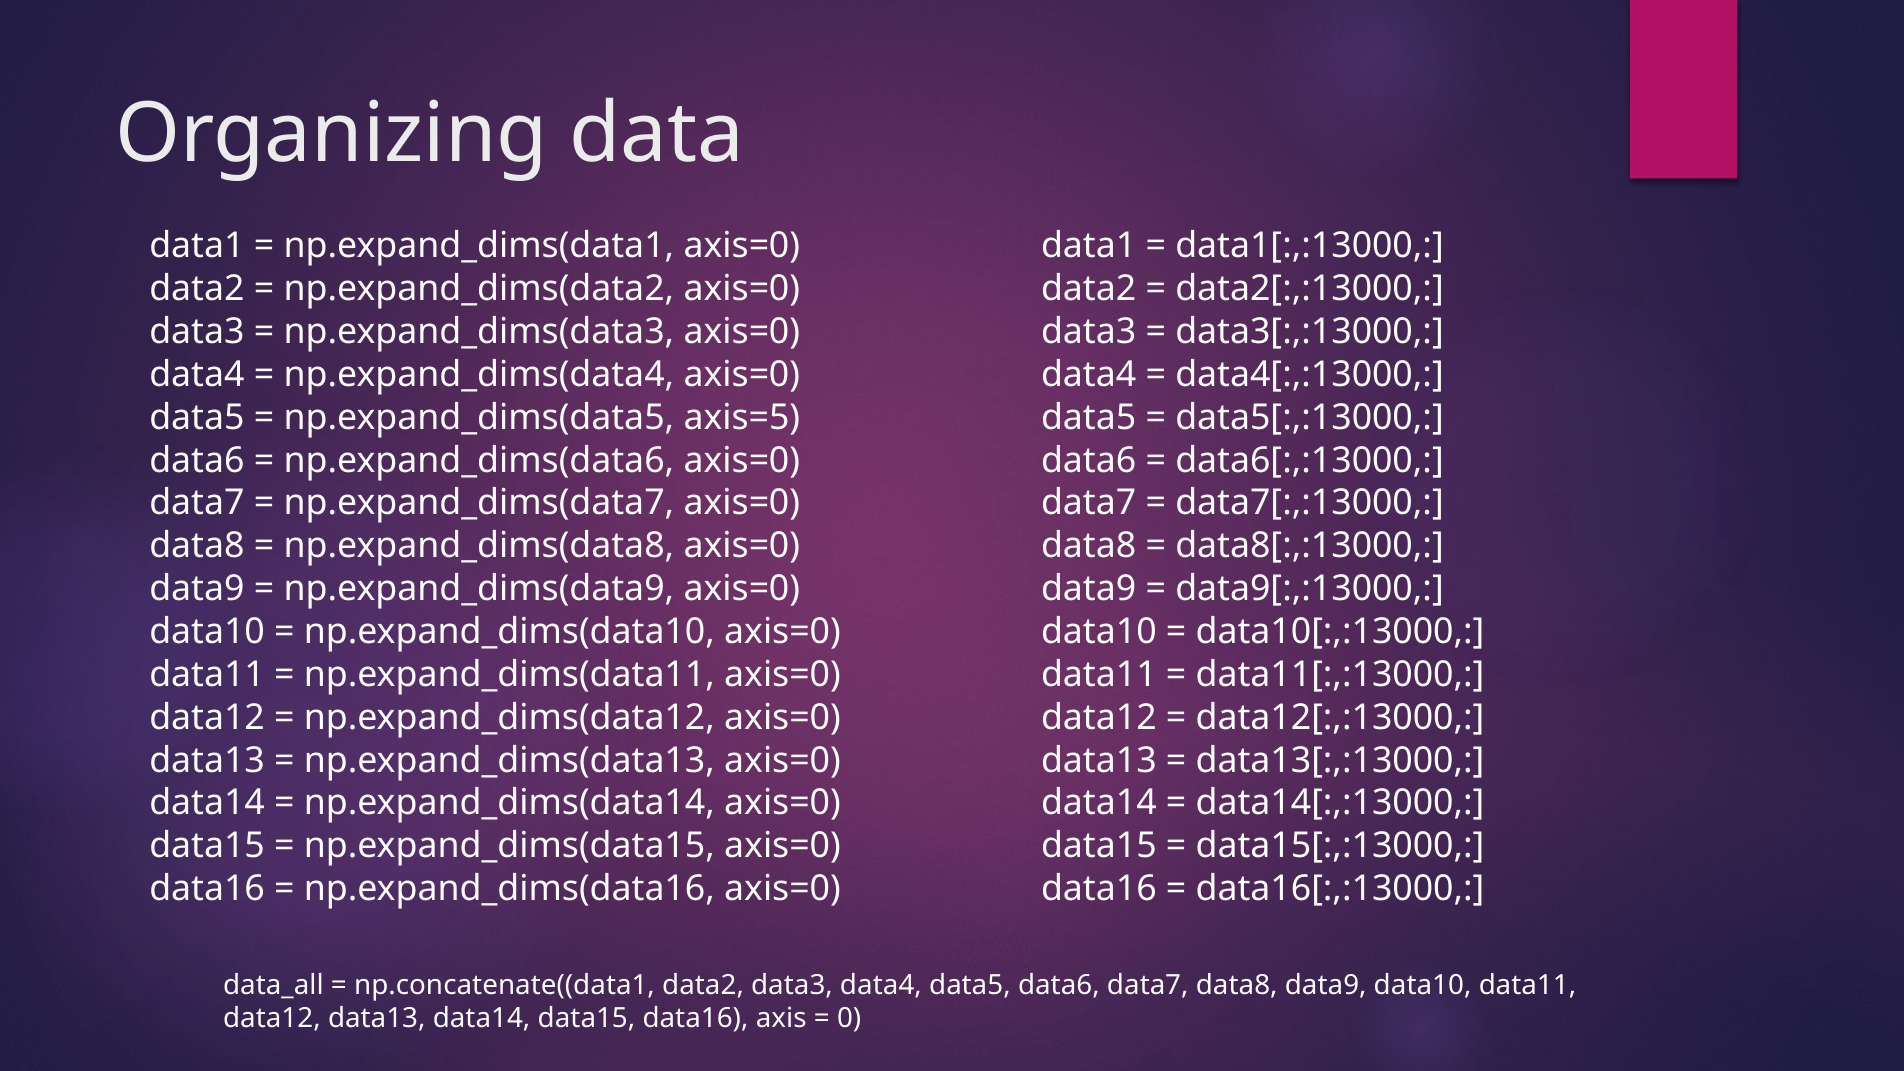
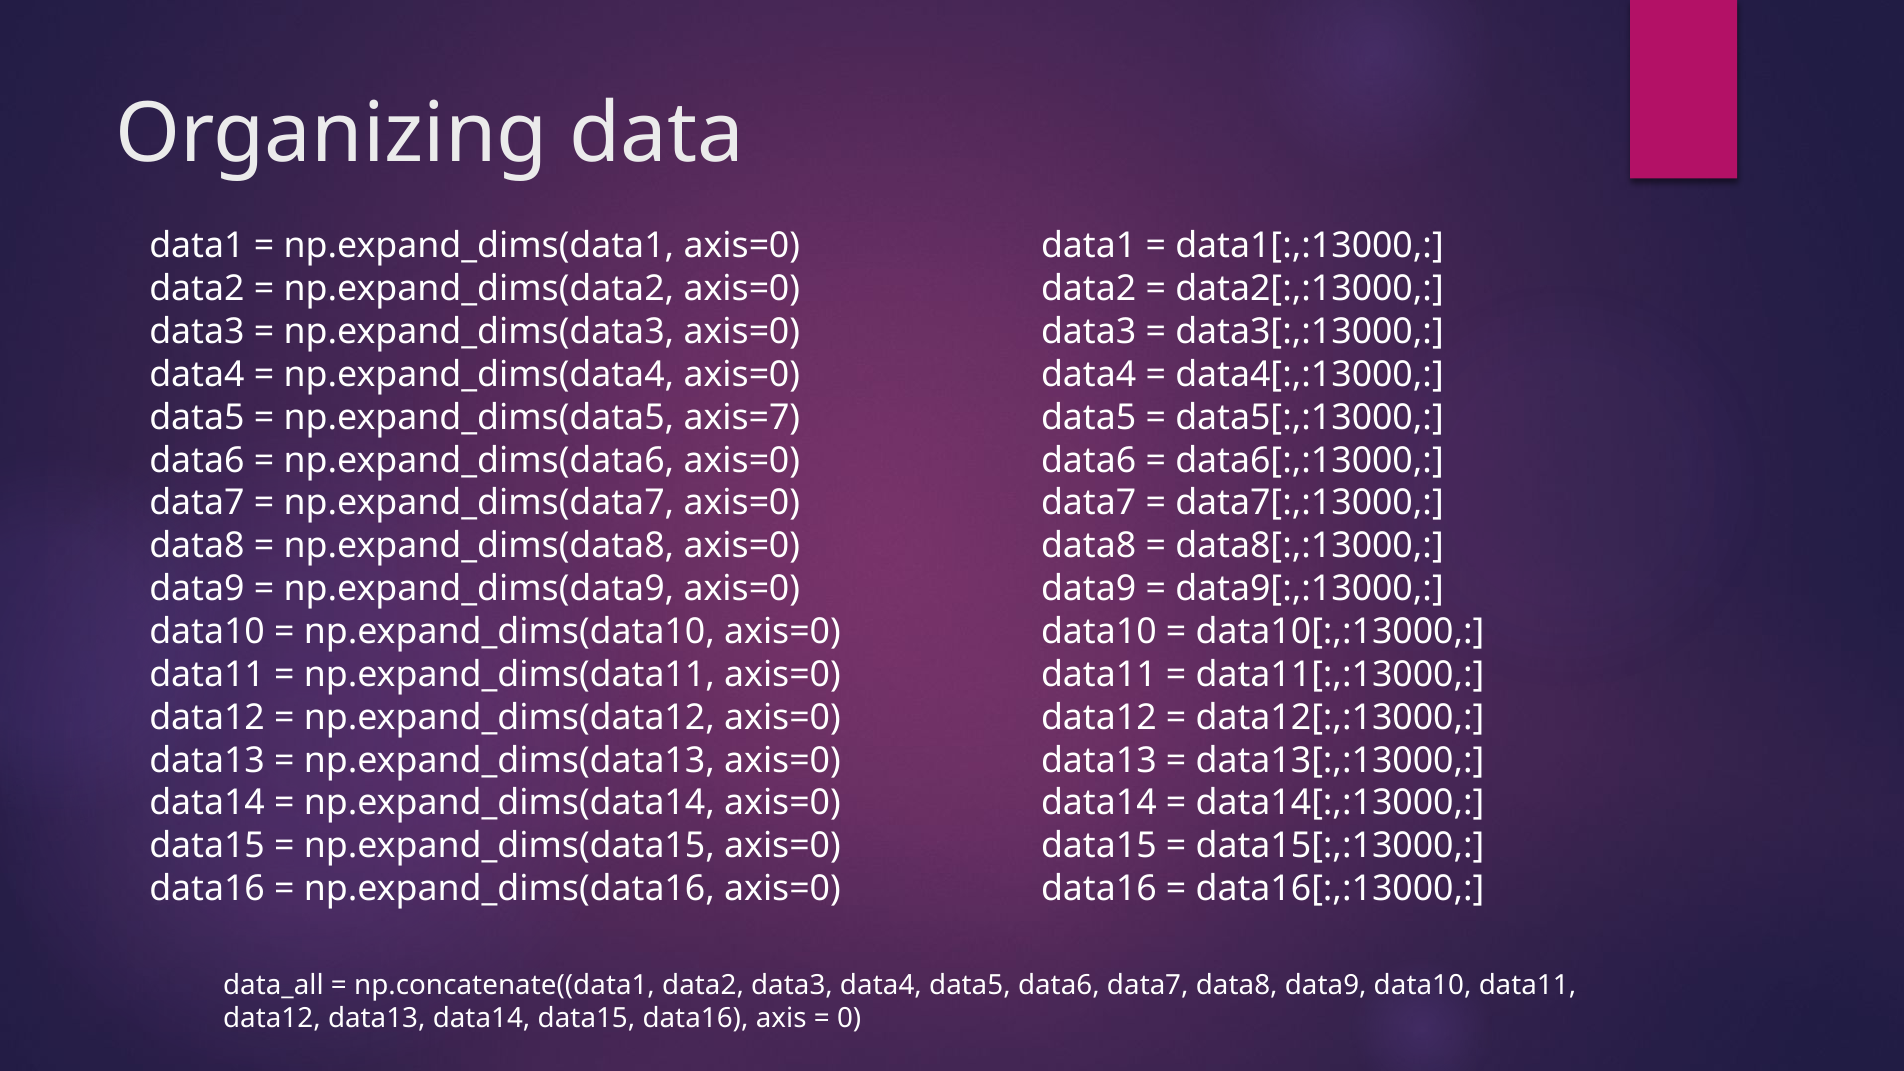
axis=5: axis=5 -> axis=7 (742, 418)
